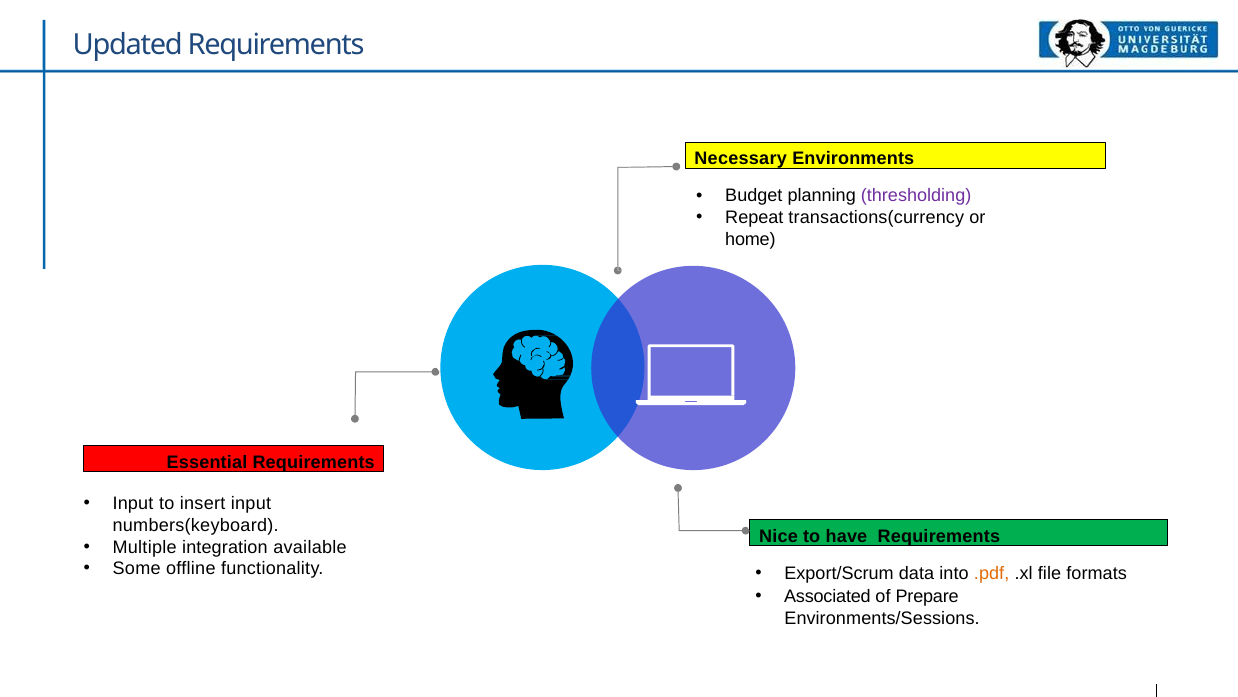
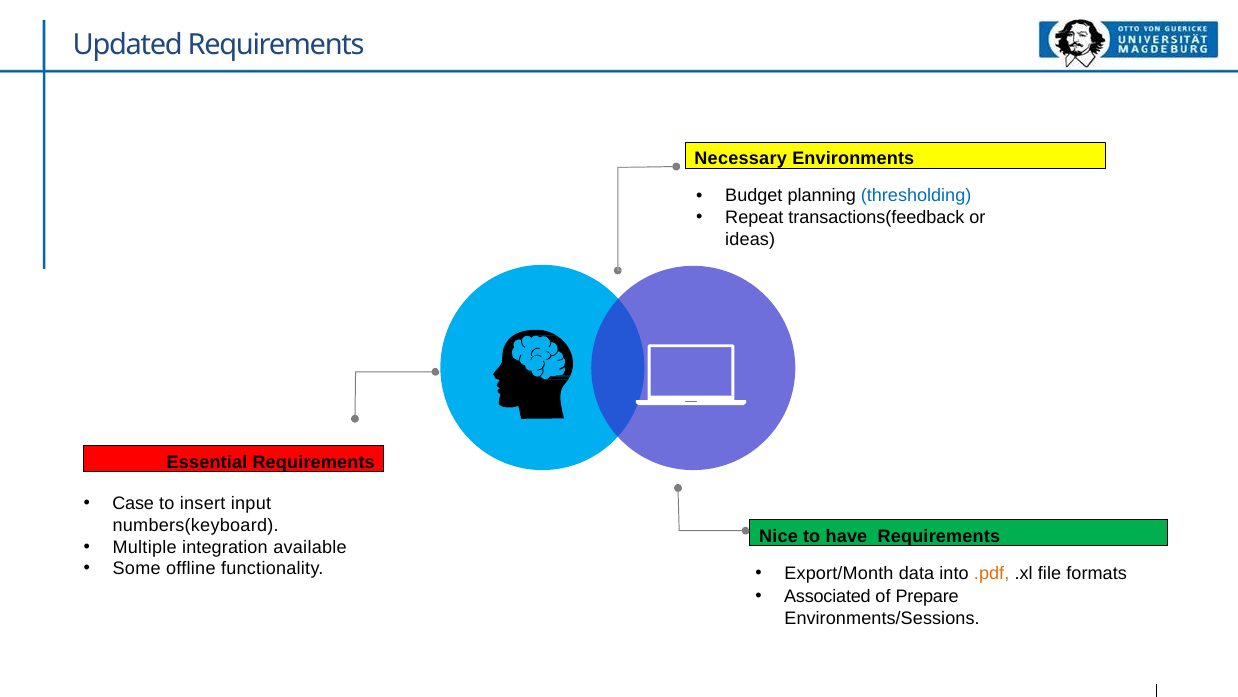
thresholding colour: purple -> blue (916, 196)
transactions(currency: transactions(currency -> transactions(feedback (876, 218)
home: home -> ideas (750, 239)
Input: Input -> Case (133, 503)
Export/Scrum: Export/Scrum -> Export/Month (839, 573)
